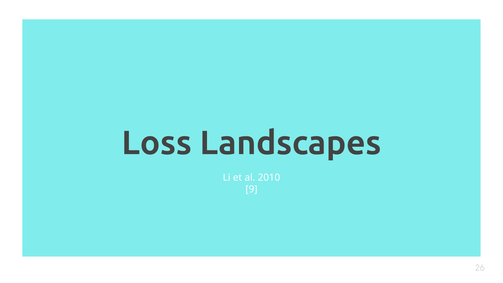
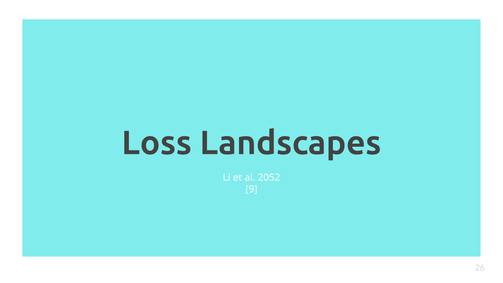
2010: 2010 -> 2052 (269, 177)
